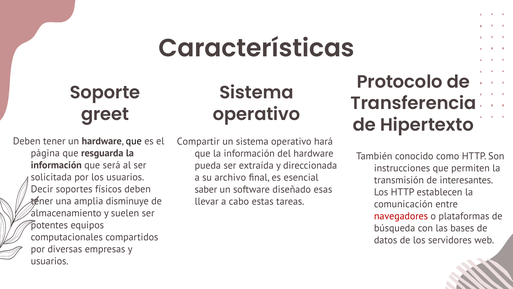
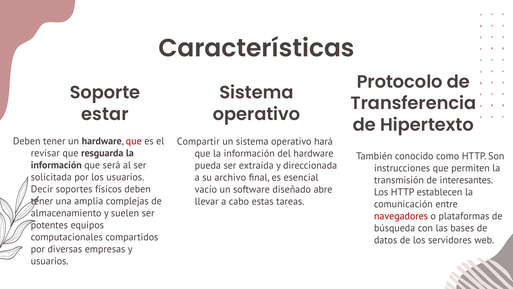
greet: greet -> estar (105, 114)
que colour: black -> red (134, 141)
página: página -> revisar (45, 153)
saber: saber -> vacío (206, 189)
esas: esas -> abre (323, 189)
disminuye: disminuye -> complejas (127, 201)
